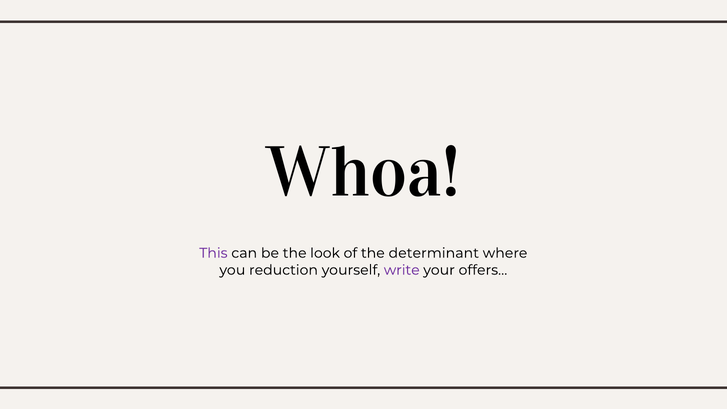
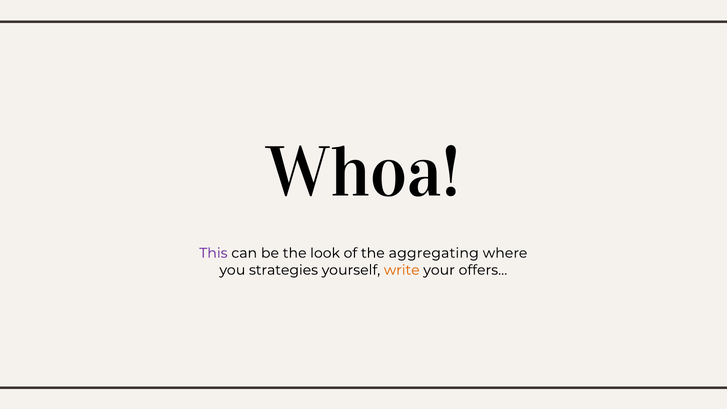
determinant: determinant -> aggregating (434, 253)
reduction: reduction -> strategies (283, 270)
write colour: purple -> orange (402, 270)
